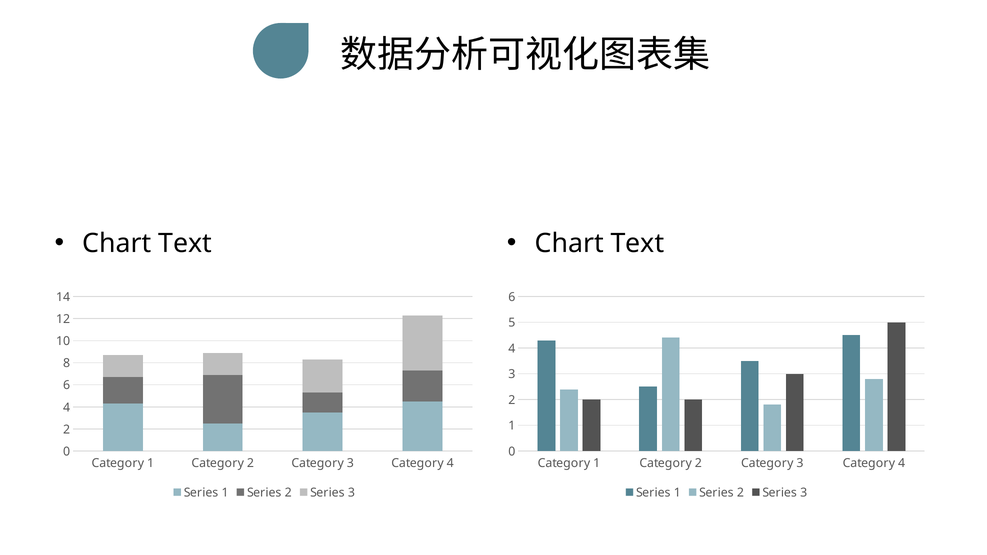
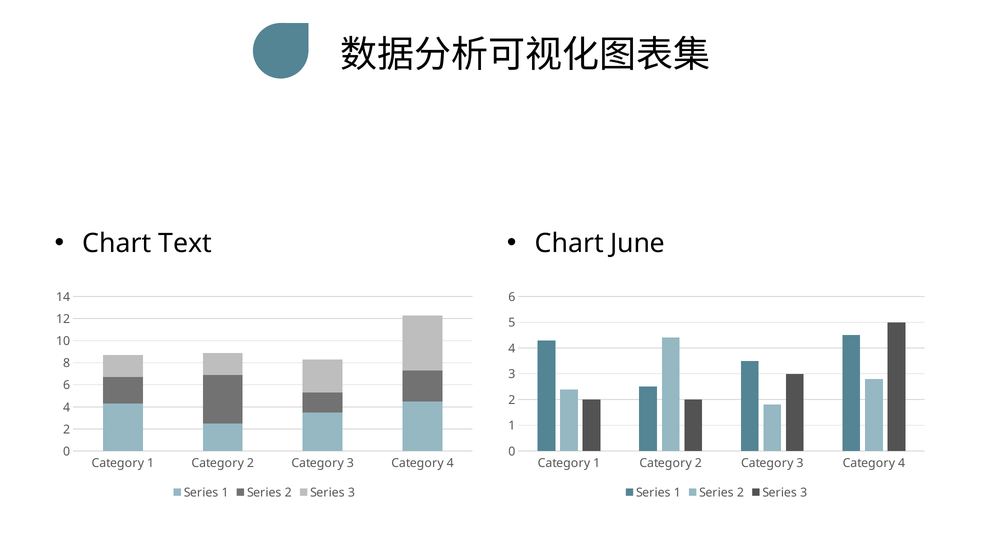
Text: Text -> June (638, 244)
